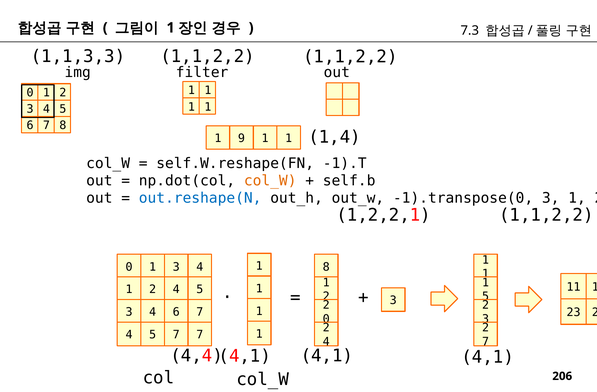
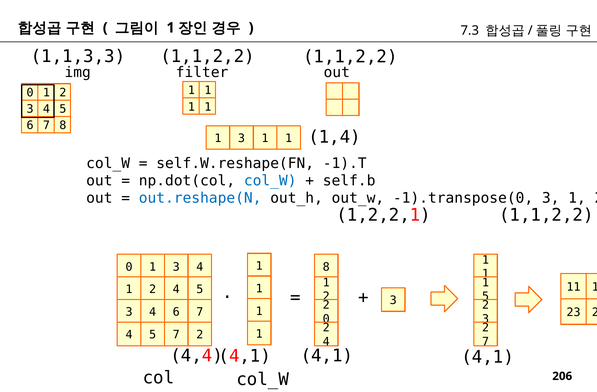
9: 9 -> 3 (241, 138)
col_W colour: orange -> blue (270, 181)
7 7: 7 -> 2 (200, 335)
